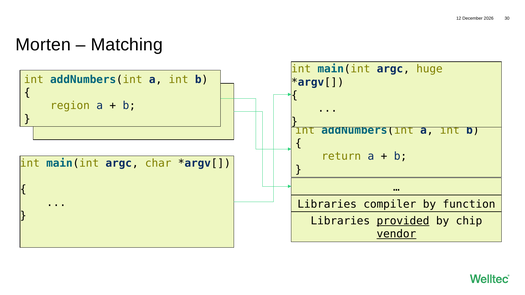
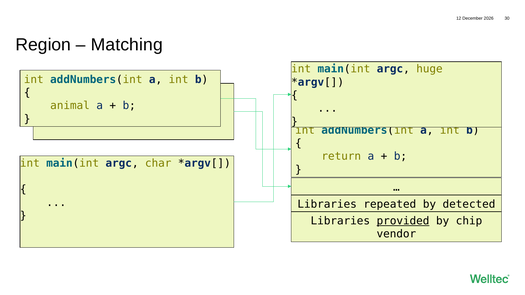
Morten: Morten -> Region (43, 45)
region: region -> animal (70, 106)
compiler: compiler -> repeated (390, 205)
function: function -> detected (469, 205)
vendor underline: present -> none (396, 234)
